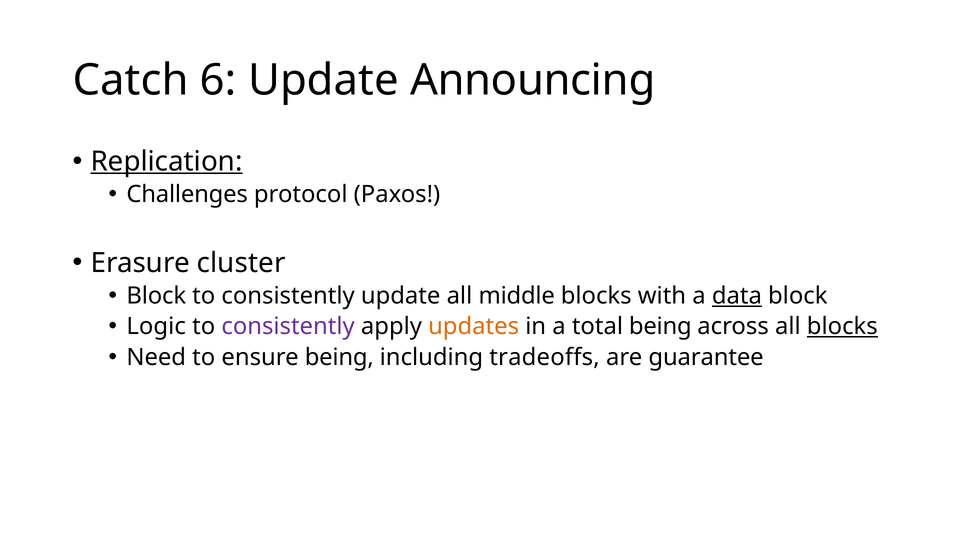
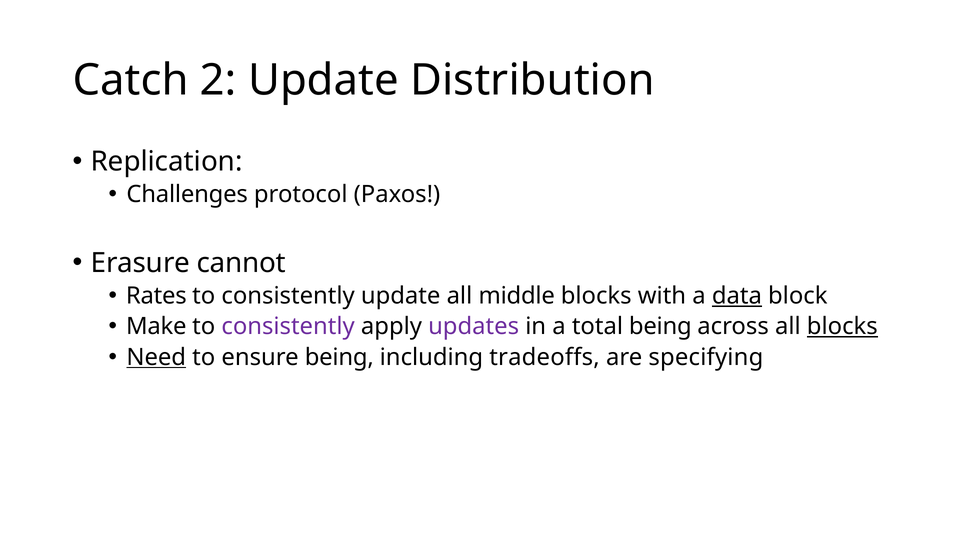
6: 6 -> 2 (218, 80)
Announcing: Announcing -> Distribution (532, 80)
Replication underline: present -> none (167, 161)
cluster: cluster -> cannot (241, 263)
Block: Block -> Rates (156, 296)
Logic: Logic -> Make (156, 326)
updates colour: orange -> purple (474, 326)
Need underline: none -> present (156, 357)
guarantee: guarantee -> specifying (706, 357)
